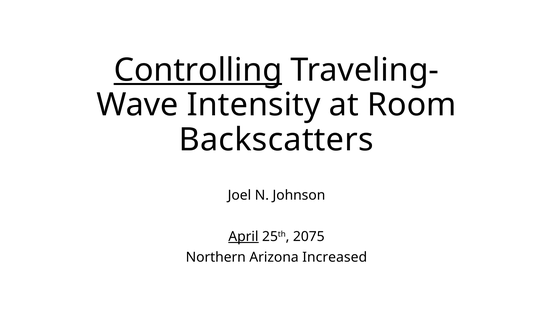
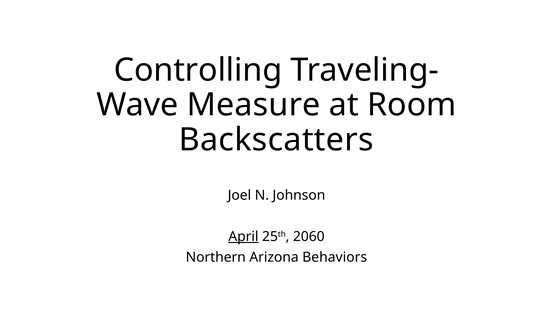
Controlling underline: present -> none (198, 70)
Intensity: Intensity -> Measure (254, 105)
2075: 2075 -> 2060 (309, 237)
Increased: Increased -> Behaviors (335, 257)
